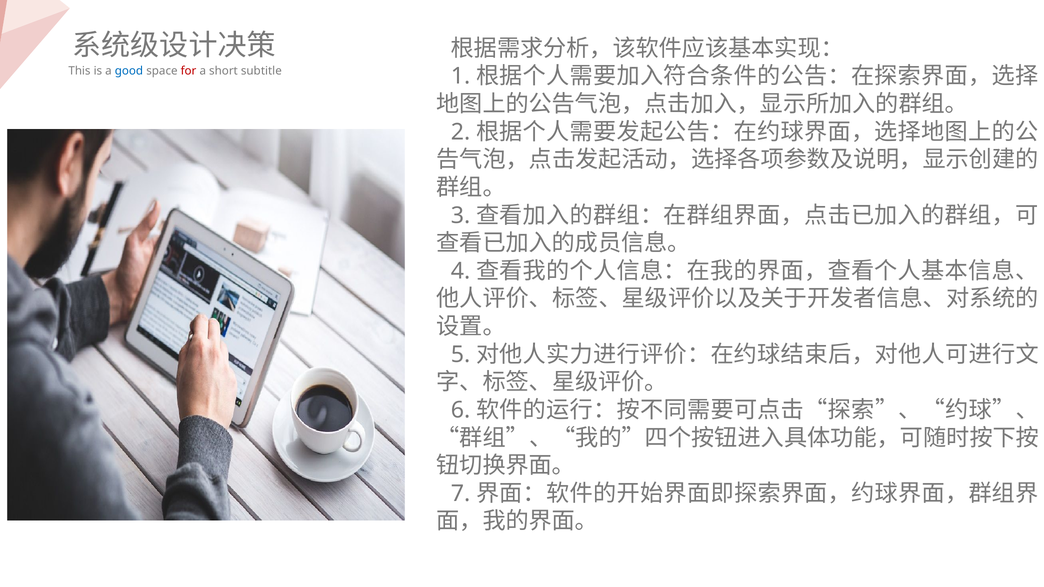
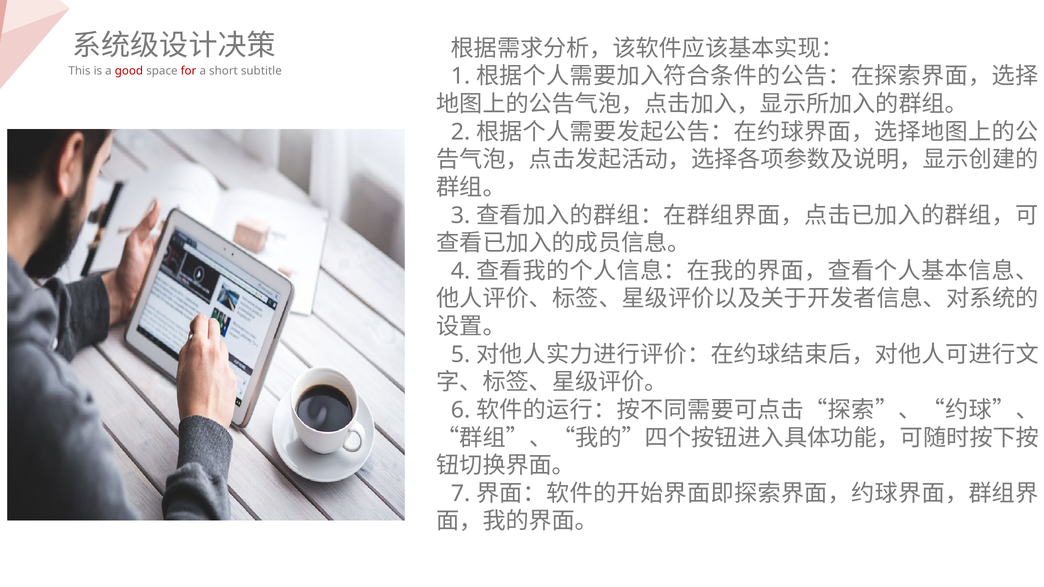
good colour: blue -> red (129, 71)
